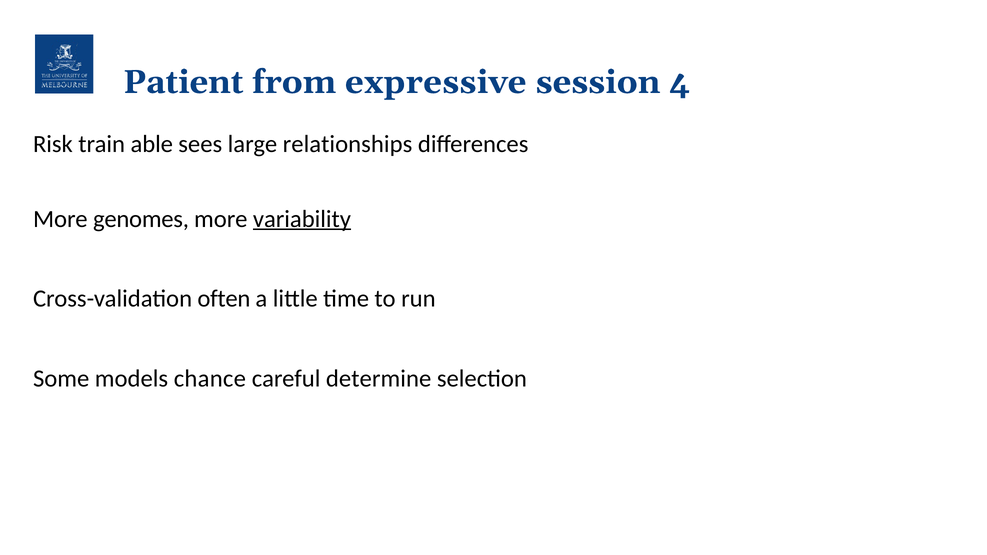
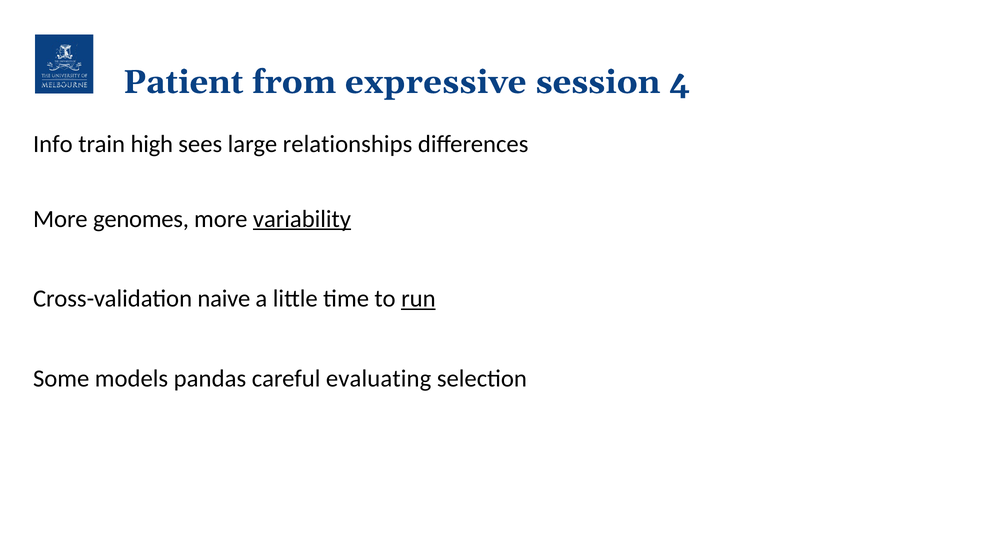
Risk: Risk -> Info (53, 144)
able: able -> high (152, 144)
often: often -> naive (224, 299)
run underline: none -> present (418, 299)
chance: chance -> pandas (210, 379)
determine: determine -> evaluating (379, 379)
